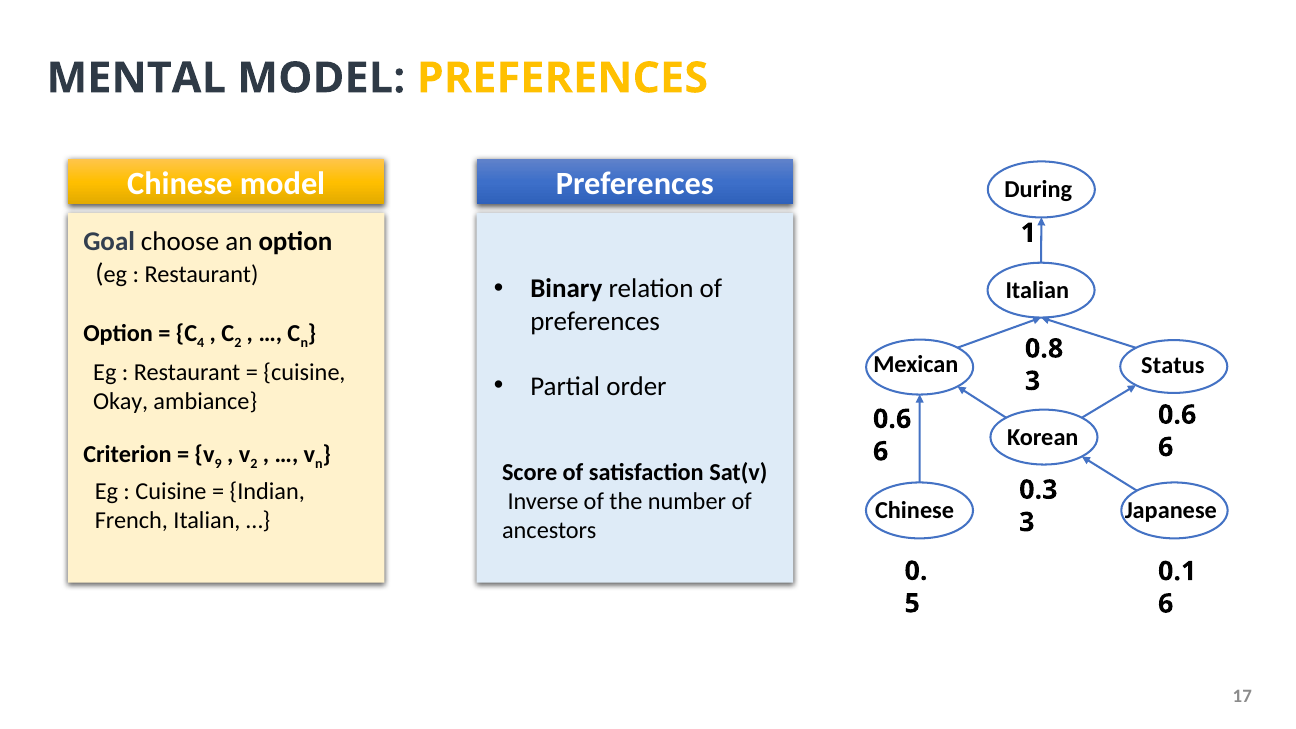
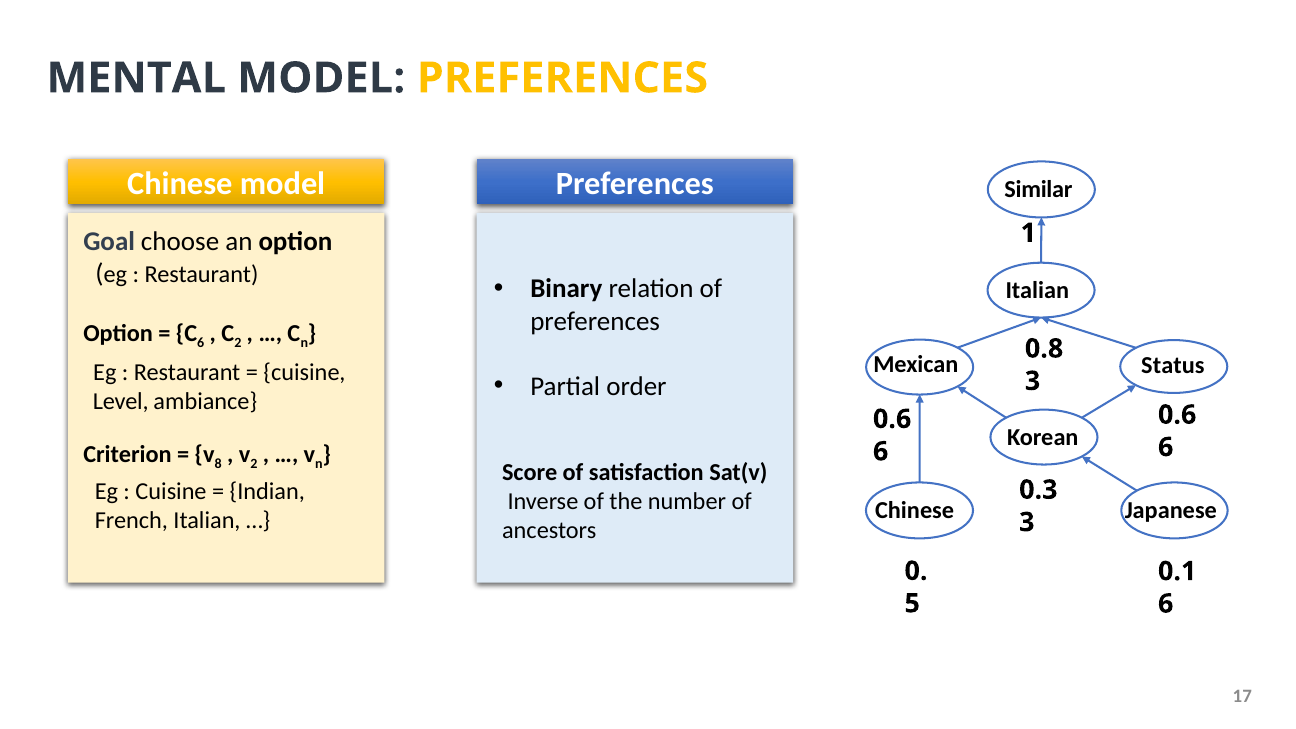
During: During -> Similar (1038, 189)
4: 4 -> 6 (201, 343)
Okay: Okay -> Level (121, 402)
9: 9 -> 8 (218, 463)
